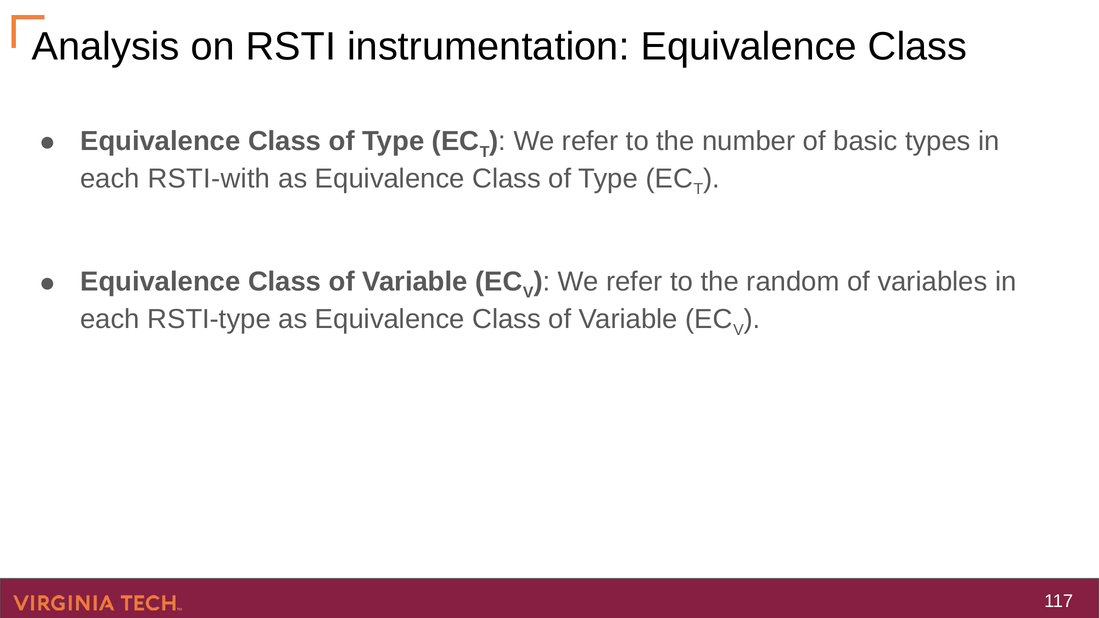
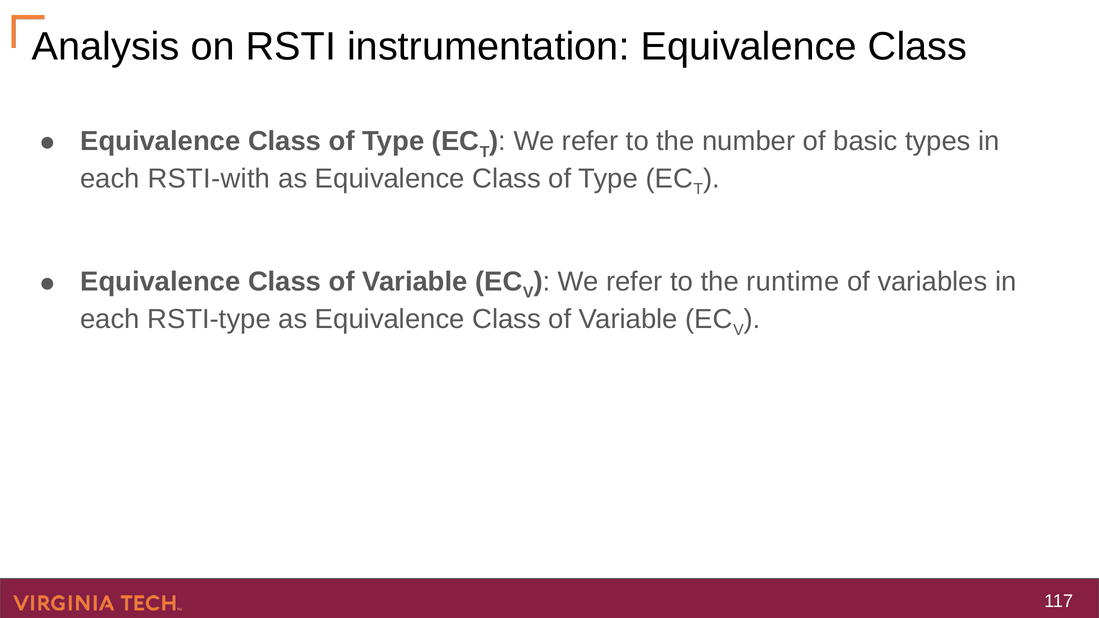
random: random -> runtime (793, 282)
